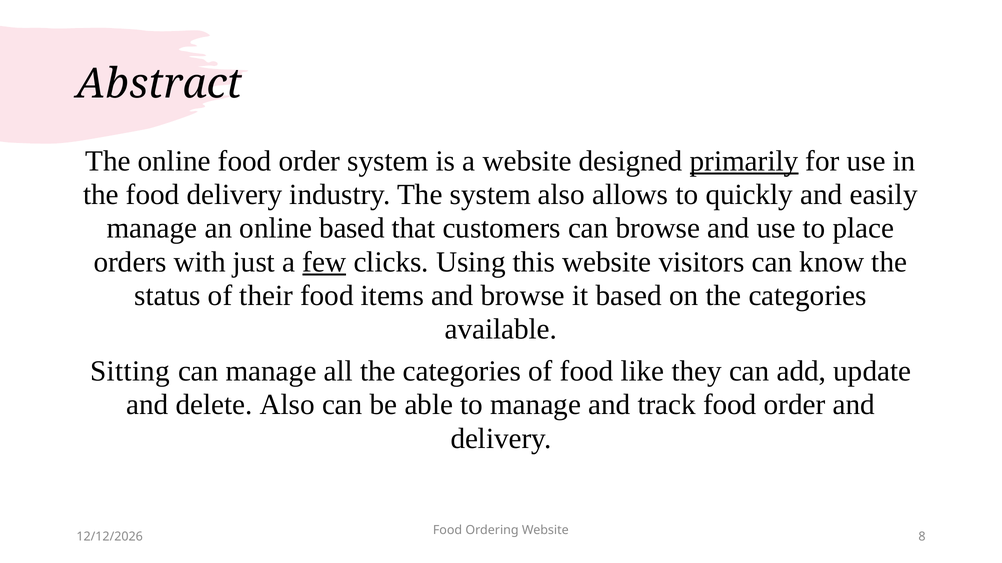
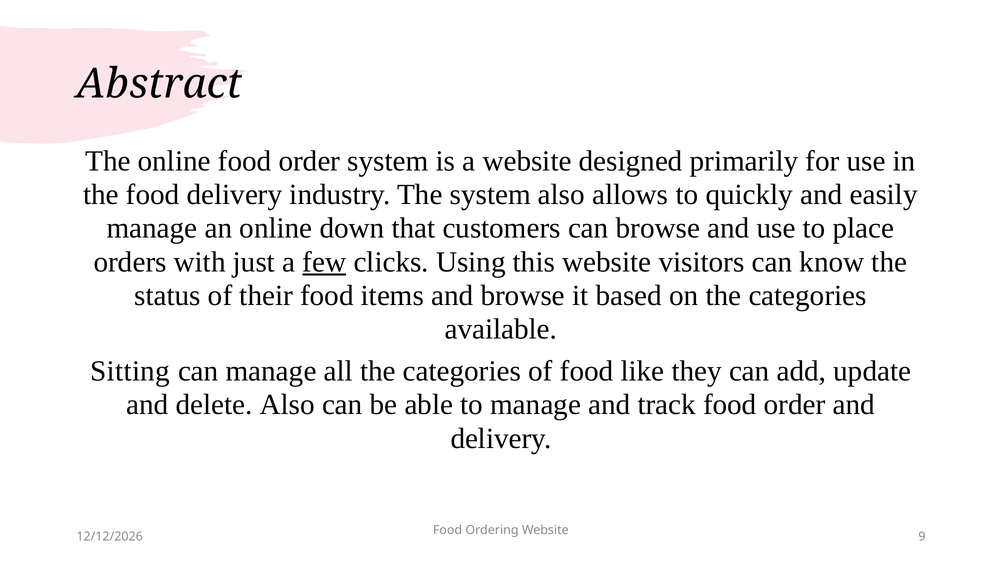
primarily underline: present -> none (744, 161)
online based: based -> down (352, 229)
8: 8 -> 9 (922, 537)
